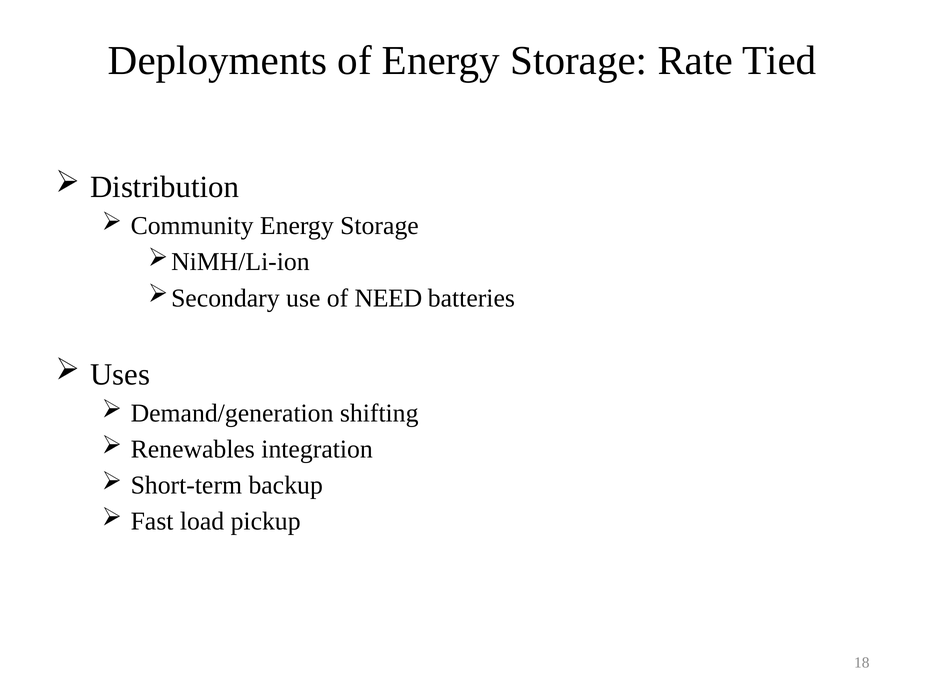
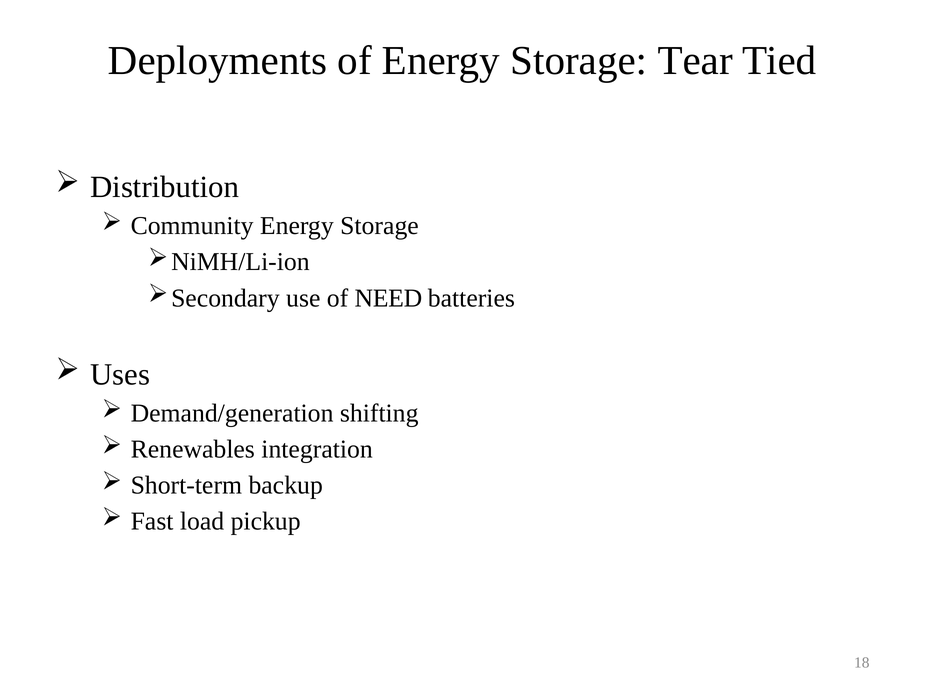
Rate: Rate -> Tear (695, 61)
